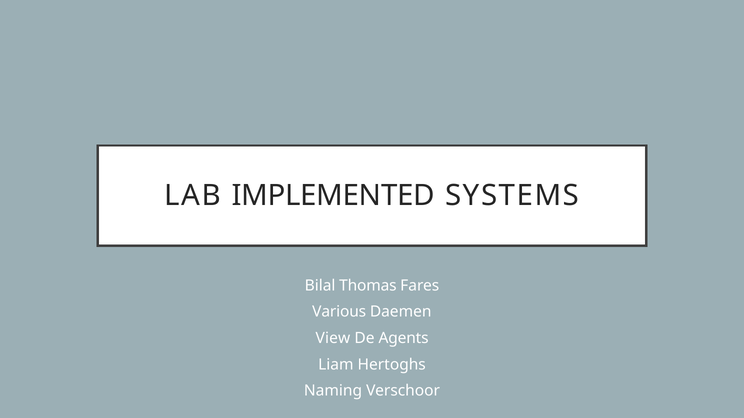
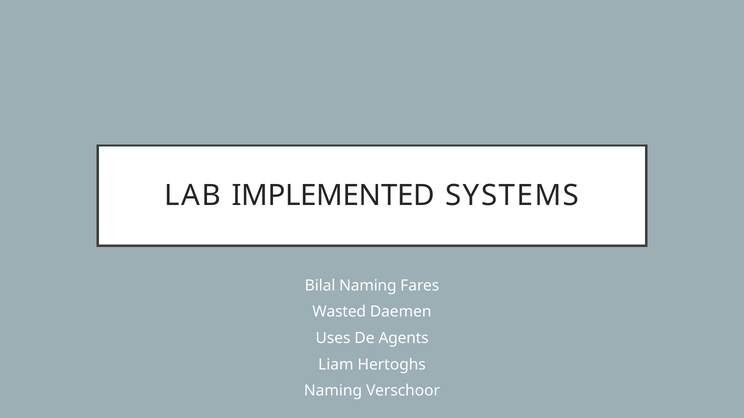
Bilal Thomas: Thomas -> Naming (368, 286)
Various: Various -> Wasted (339, 312)
View: View -> Uses (333, 339)
